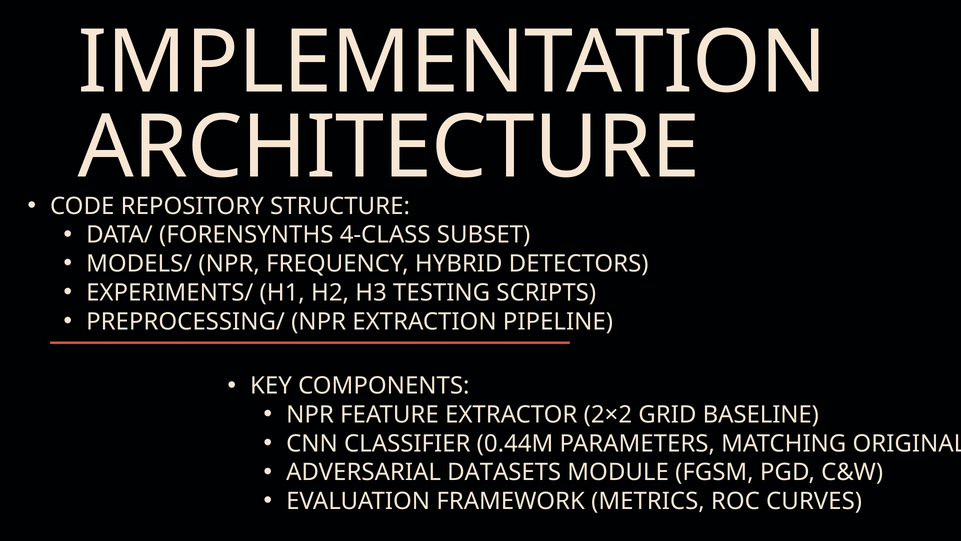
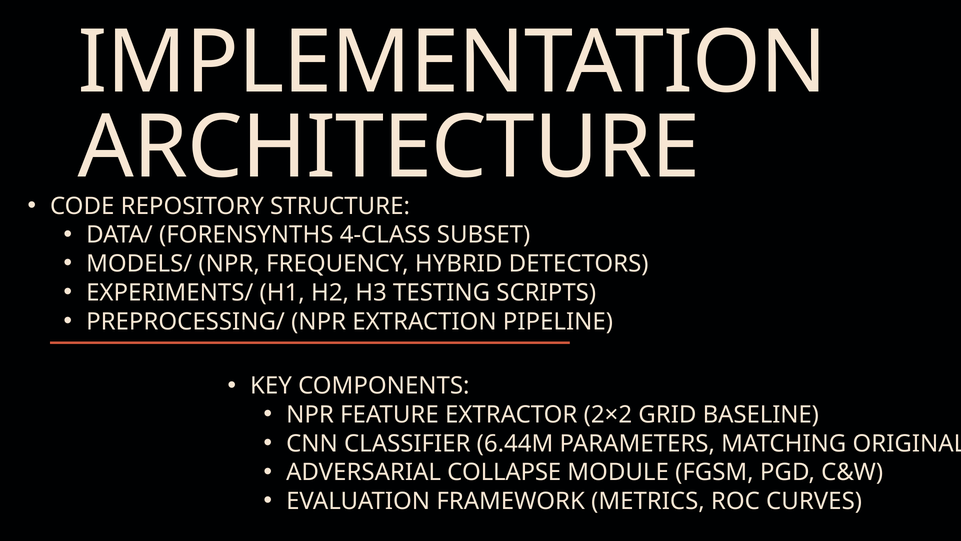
0.44M: 0.44M -> 6.44M (515, 443)
DATASETS: DATASETS -> COLLAPSE (504, 472)
